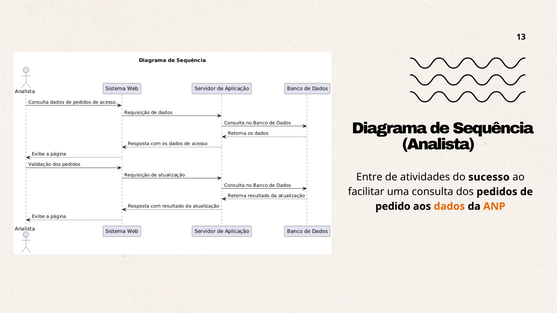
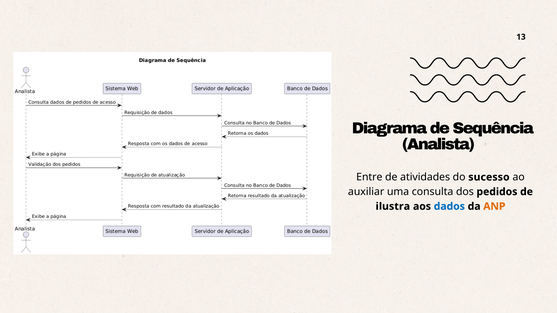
facilitar: facilitar -> auxiliar (366, 192)
pedido: pedido -> ilustra (393, 207)
dados colour: orange -> blue (449, 207)
